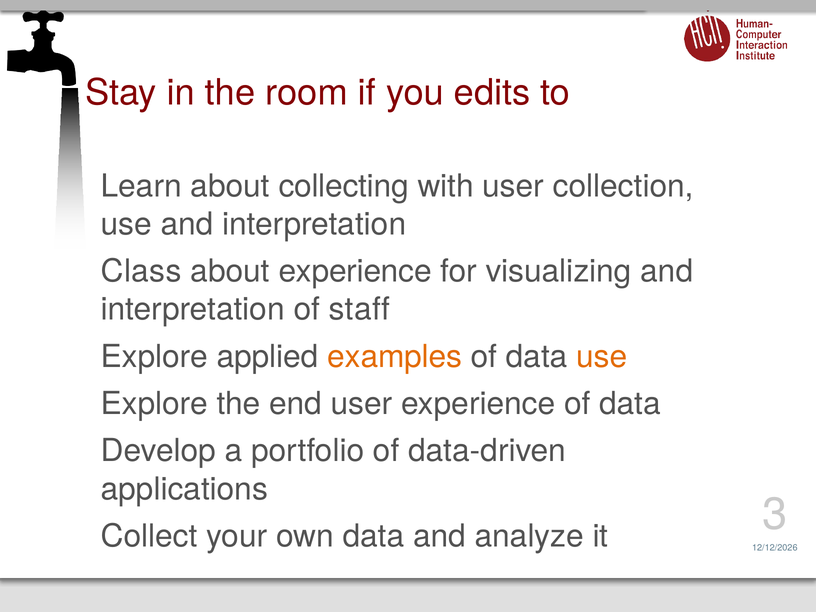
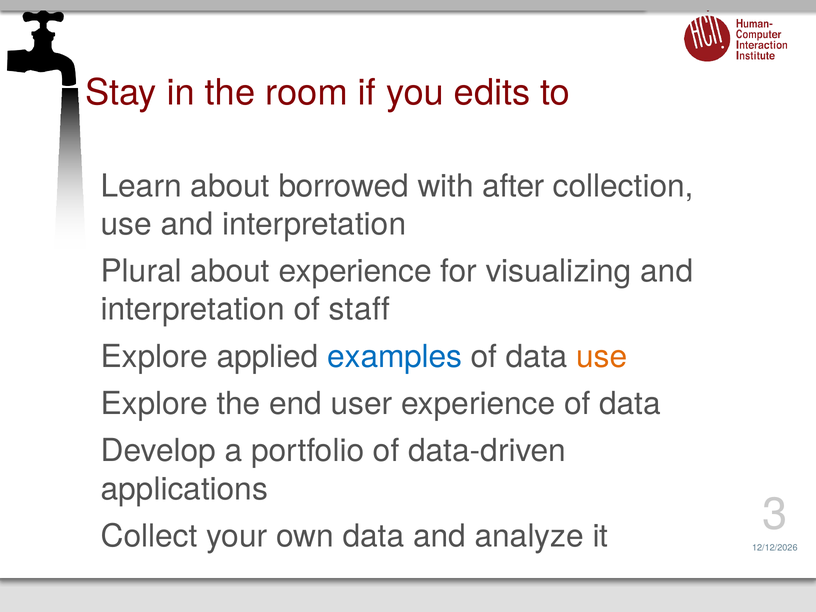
collecting: collecting -> borrowed (344, 186)
with user: user -> after (513, 186)
Class: Class -> Plural (141, 271)
examples colour: orange -> blue (395, 357)
